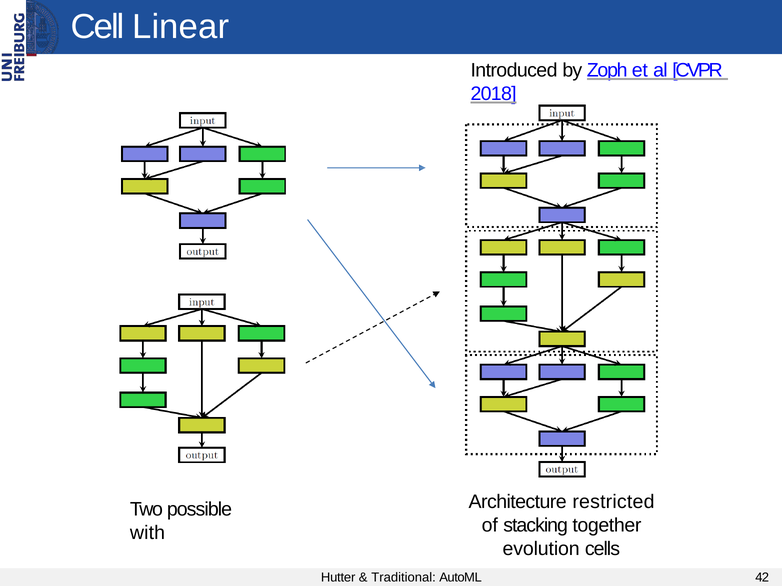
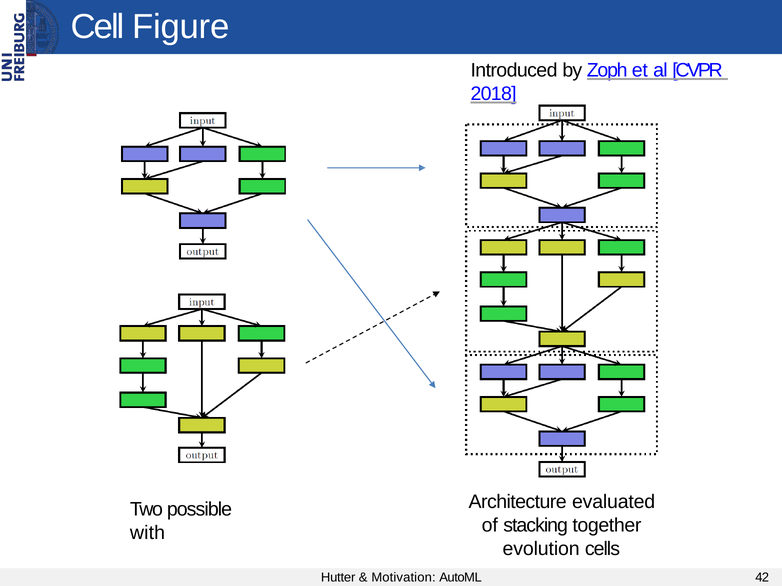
Linear: Linear -> Figure (181, 27)
restricted: restricted -> evaluated (614, 502)
Traditional: Traditional -> Motivation (403, 578)
